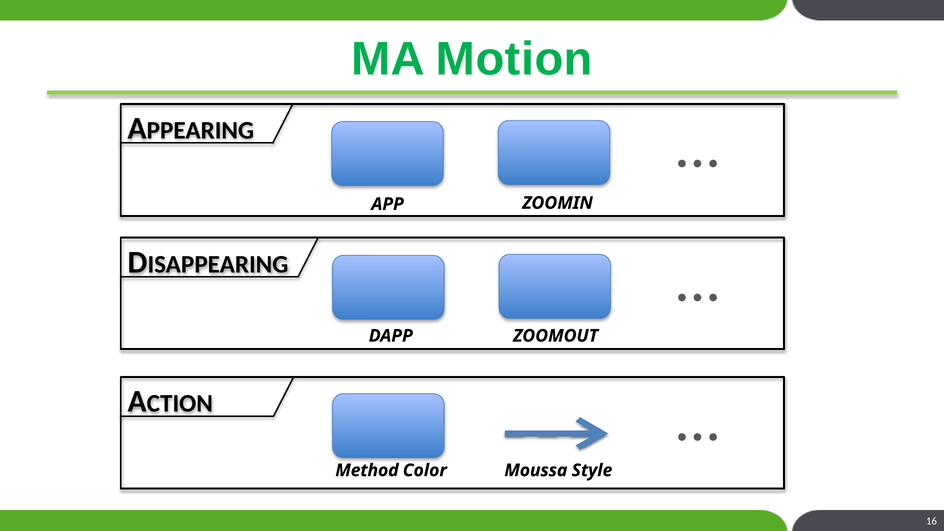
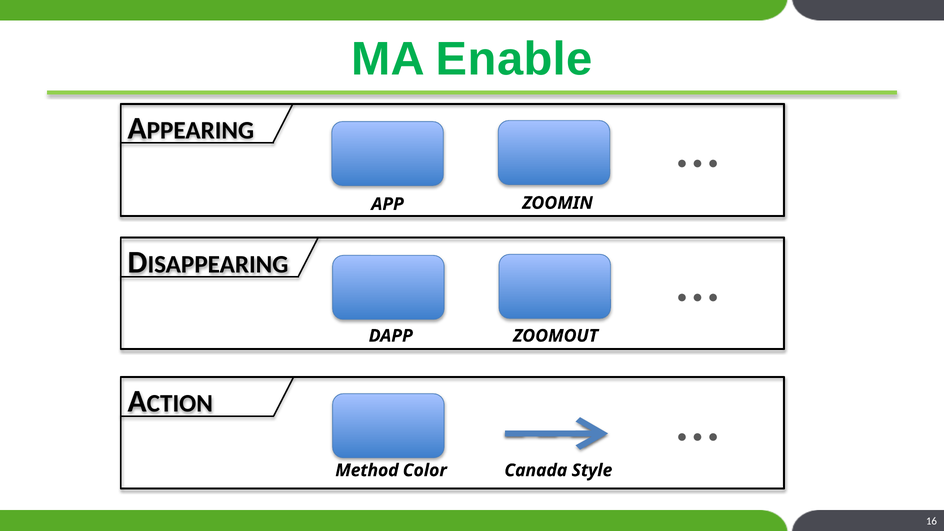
Motion: Motion -> Enable (514, 59)
Moussa: Moussa -> Canada (536, 470)
